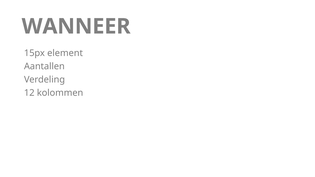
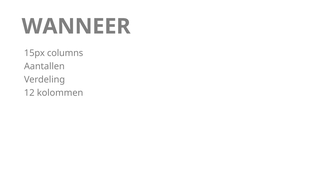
element: element -> columns (65, 53)
